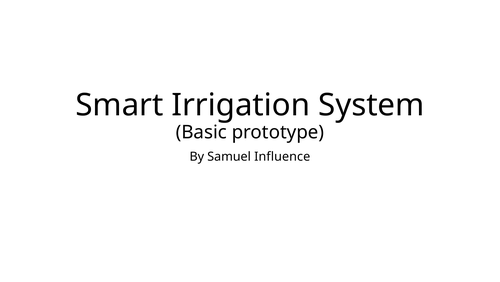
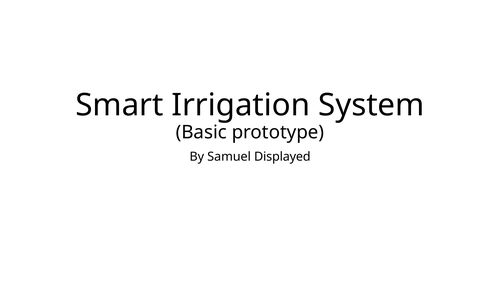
Influence: Influence -> Displayed (282, 156)
